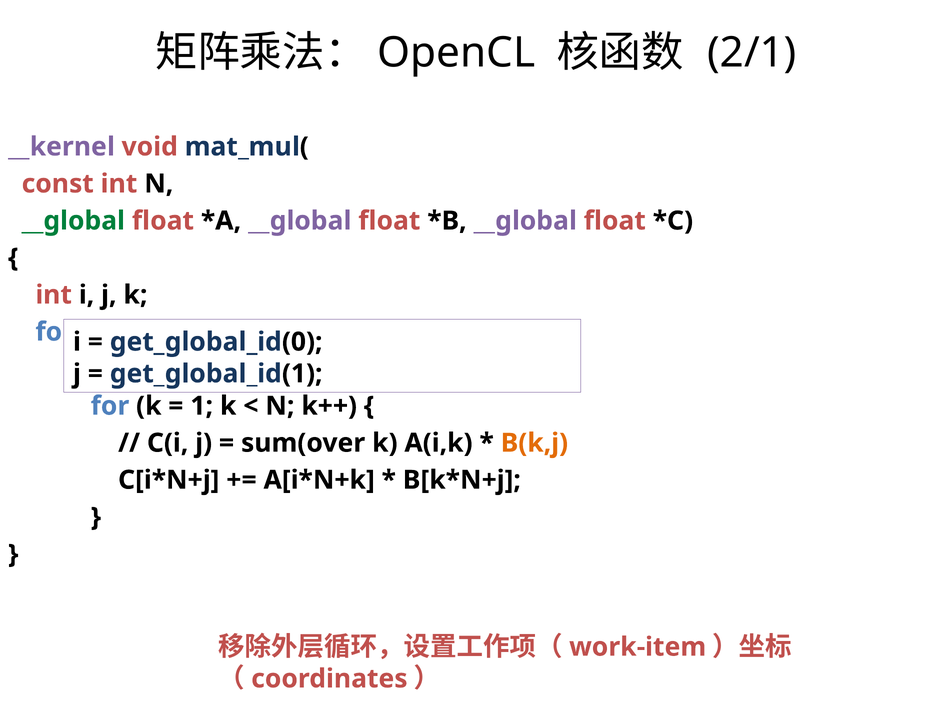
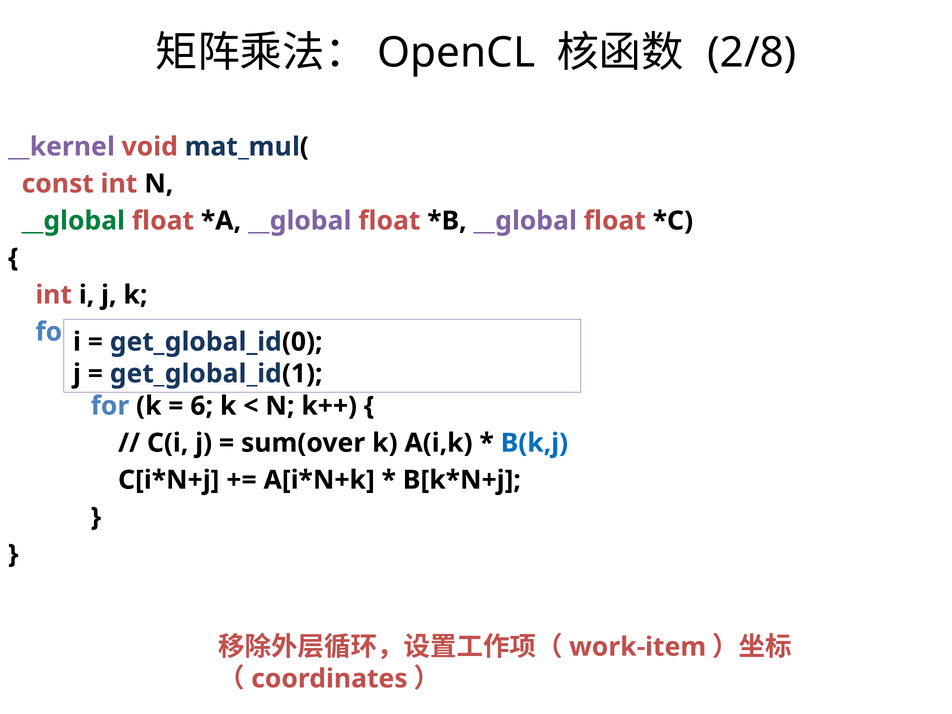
2/1: 2/1 -> 2/8 (752, 53)
1: 1 -> 6 (202, 406)
B(k,j colour: orange -> blue (534, 443)
